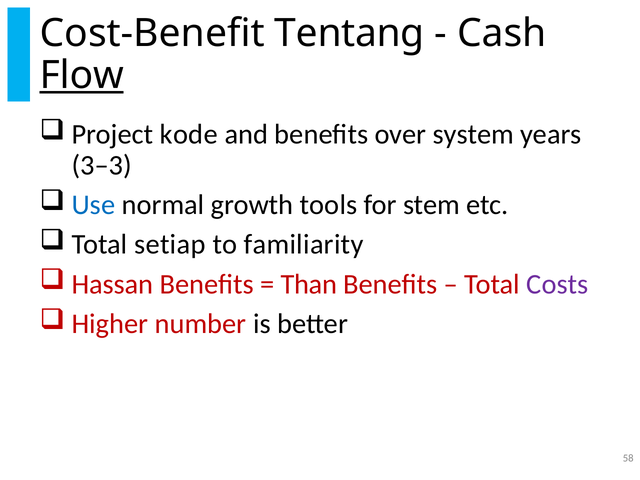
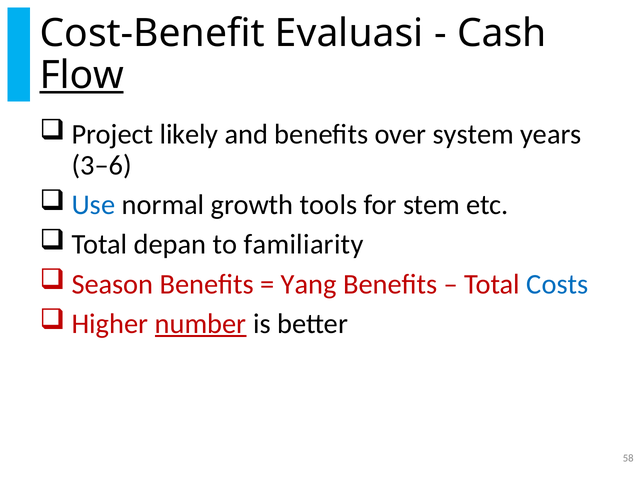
Tentang: Tentang -> Evaluasi (349, 33)
kode: kode -> likely (189, 135)
3–3: 3–3 -> 3–6 (102, 165)
setiap: setiap -> depan (170, 245)
Hassan: Hassan -> Season (113, 284)
Than: Than -> Yang (309, 284)
Costs colour: purple -> blue (557, 284)
number underline: none -> present (201, 324)
